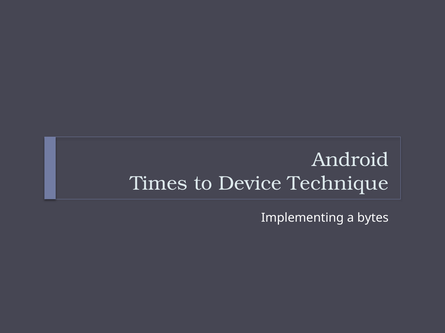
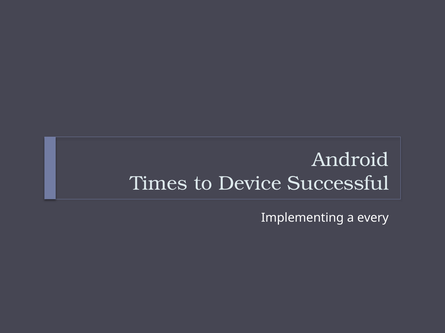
Technique: Technique -> Successful (338, 184)
bytes: bytes -> every (373, 218)
